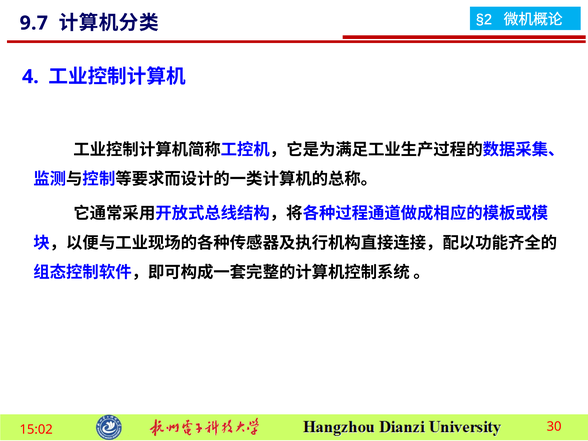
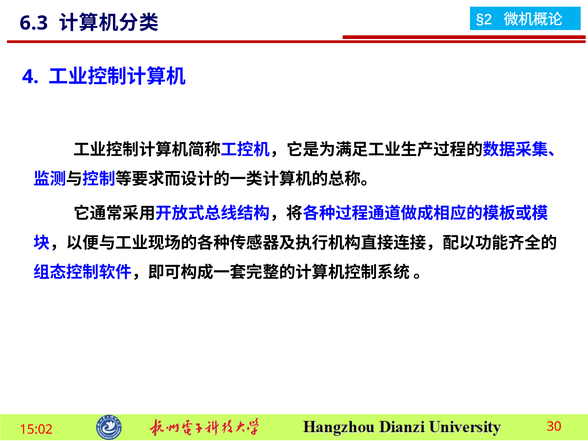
9.7: 9.7 -> 6.3 (34, 23)
